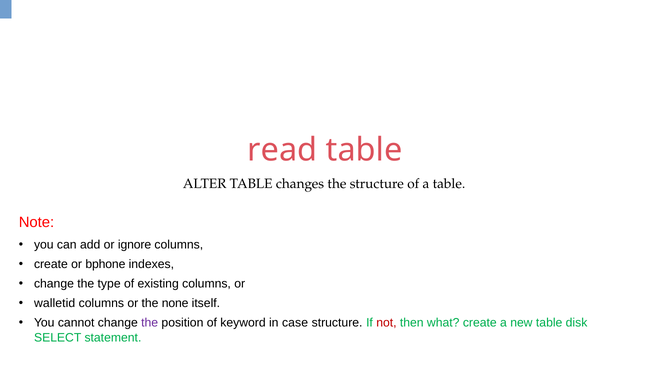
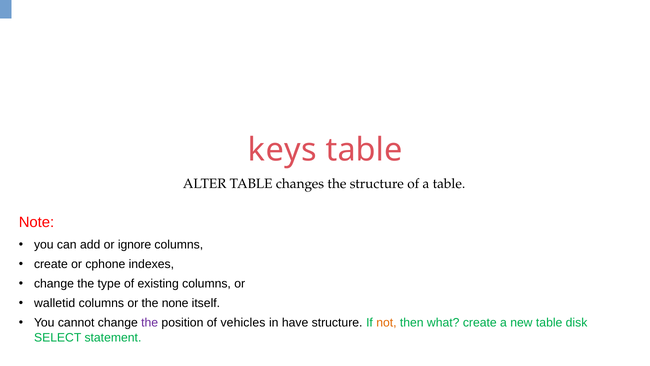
read: read -> keys (282, 150)
bphone: bphone -> cphone (105, 264)
keyword: keyword -> vehicles (243, 323)
case: case -> have (295, 323)
not colour: red -> orange (386, 323)
